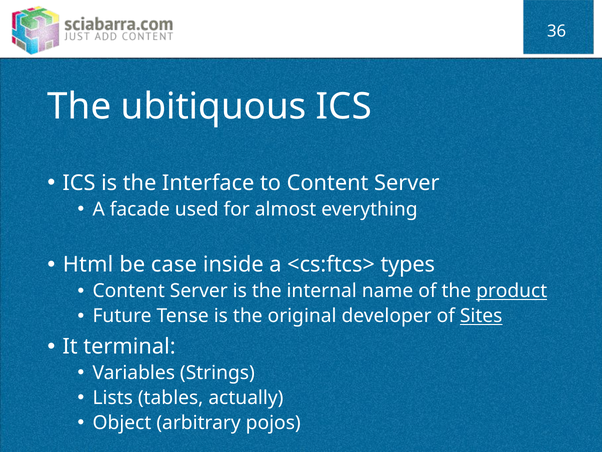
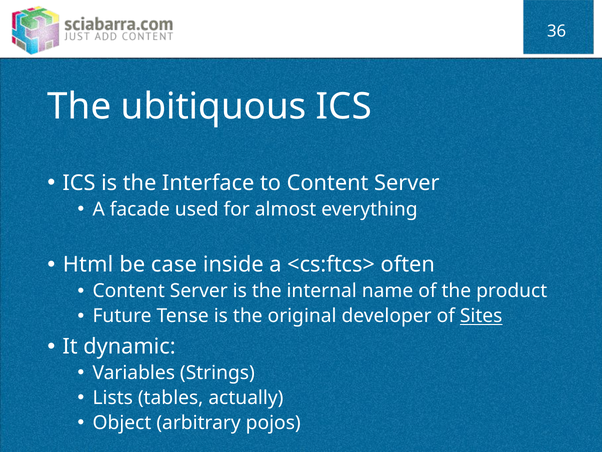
types: types -> often (408, 264)
product underline: present -> none (512, 291)
terminal: terminal -> dynamic (129, 346)
